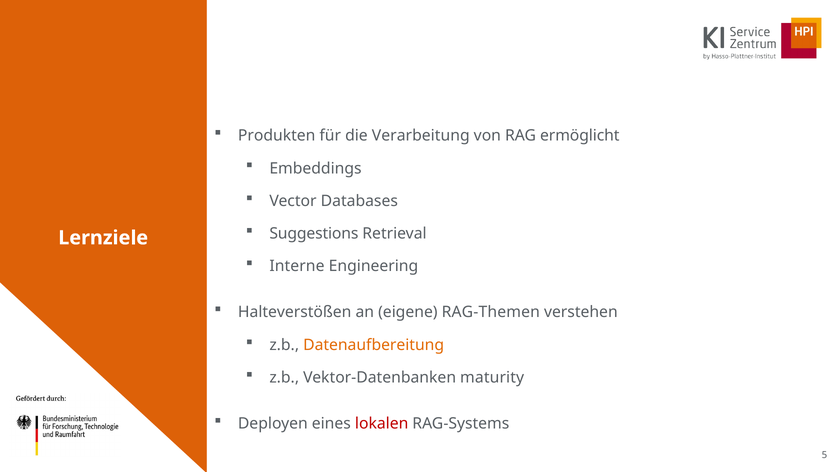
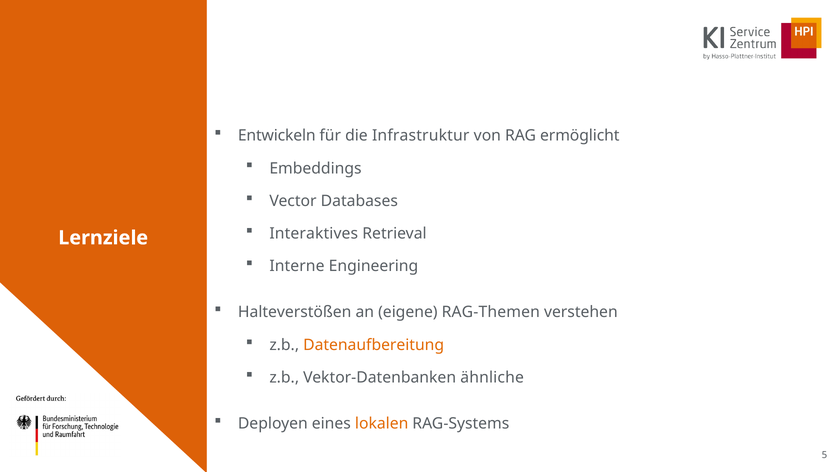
Produkten: Produkten -> Entwickeln (277, 136)
Verarbeitung: Verarbeitung -> Infrastruktur (421, 136)
Suggestions: Suggestions -> Interaktives (314, 234)
maturity: maturity -> ähnliche (492, 378)
lokalen colour: red -> orange (382, 424)
